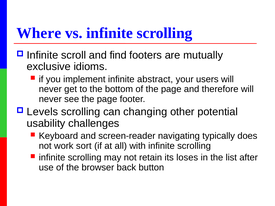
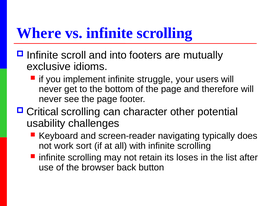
find: find -> into (118, 55)
abstract: abstract -> struggle (155, 79)
Levels: Levels -> Critical (43, 112)
changing: changing -> character (145, 112)
